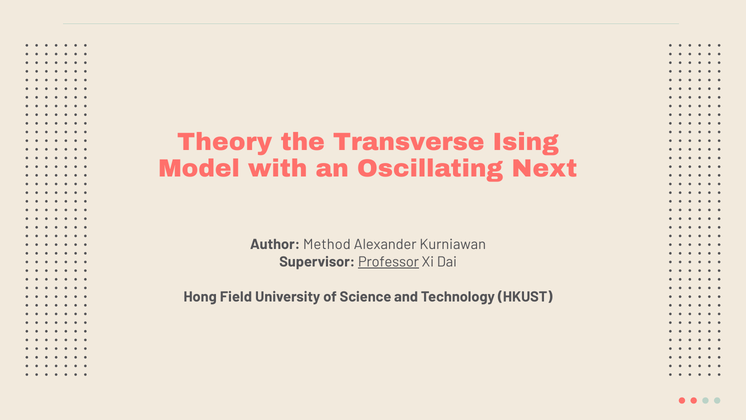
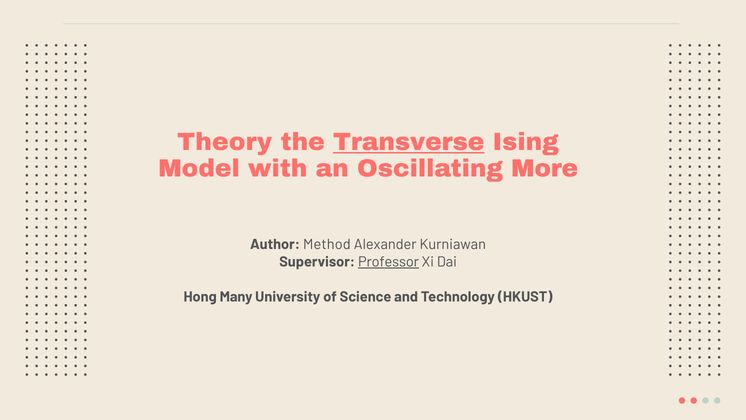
Transverse underline: none -> present (409, 142)
Next: Next -> More (545, 169)
Field: Field -> Many (236, 297)
